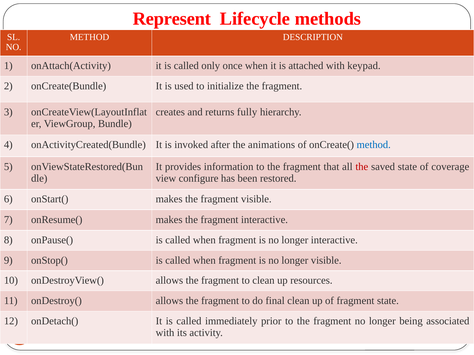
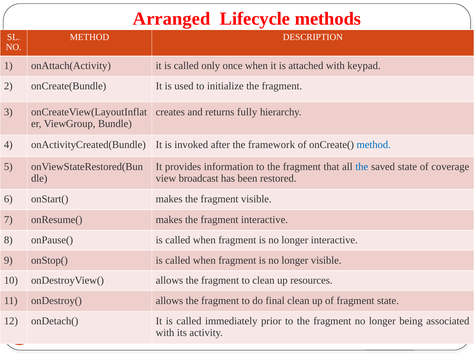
Represent: Represent -> Arranged (172, 19)
animations: animations -> framework (272, 145)
the colour: red -> blue (362, 167)
configure: configure -> broadcast (199, 179)
